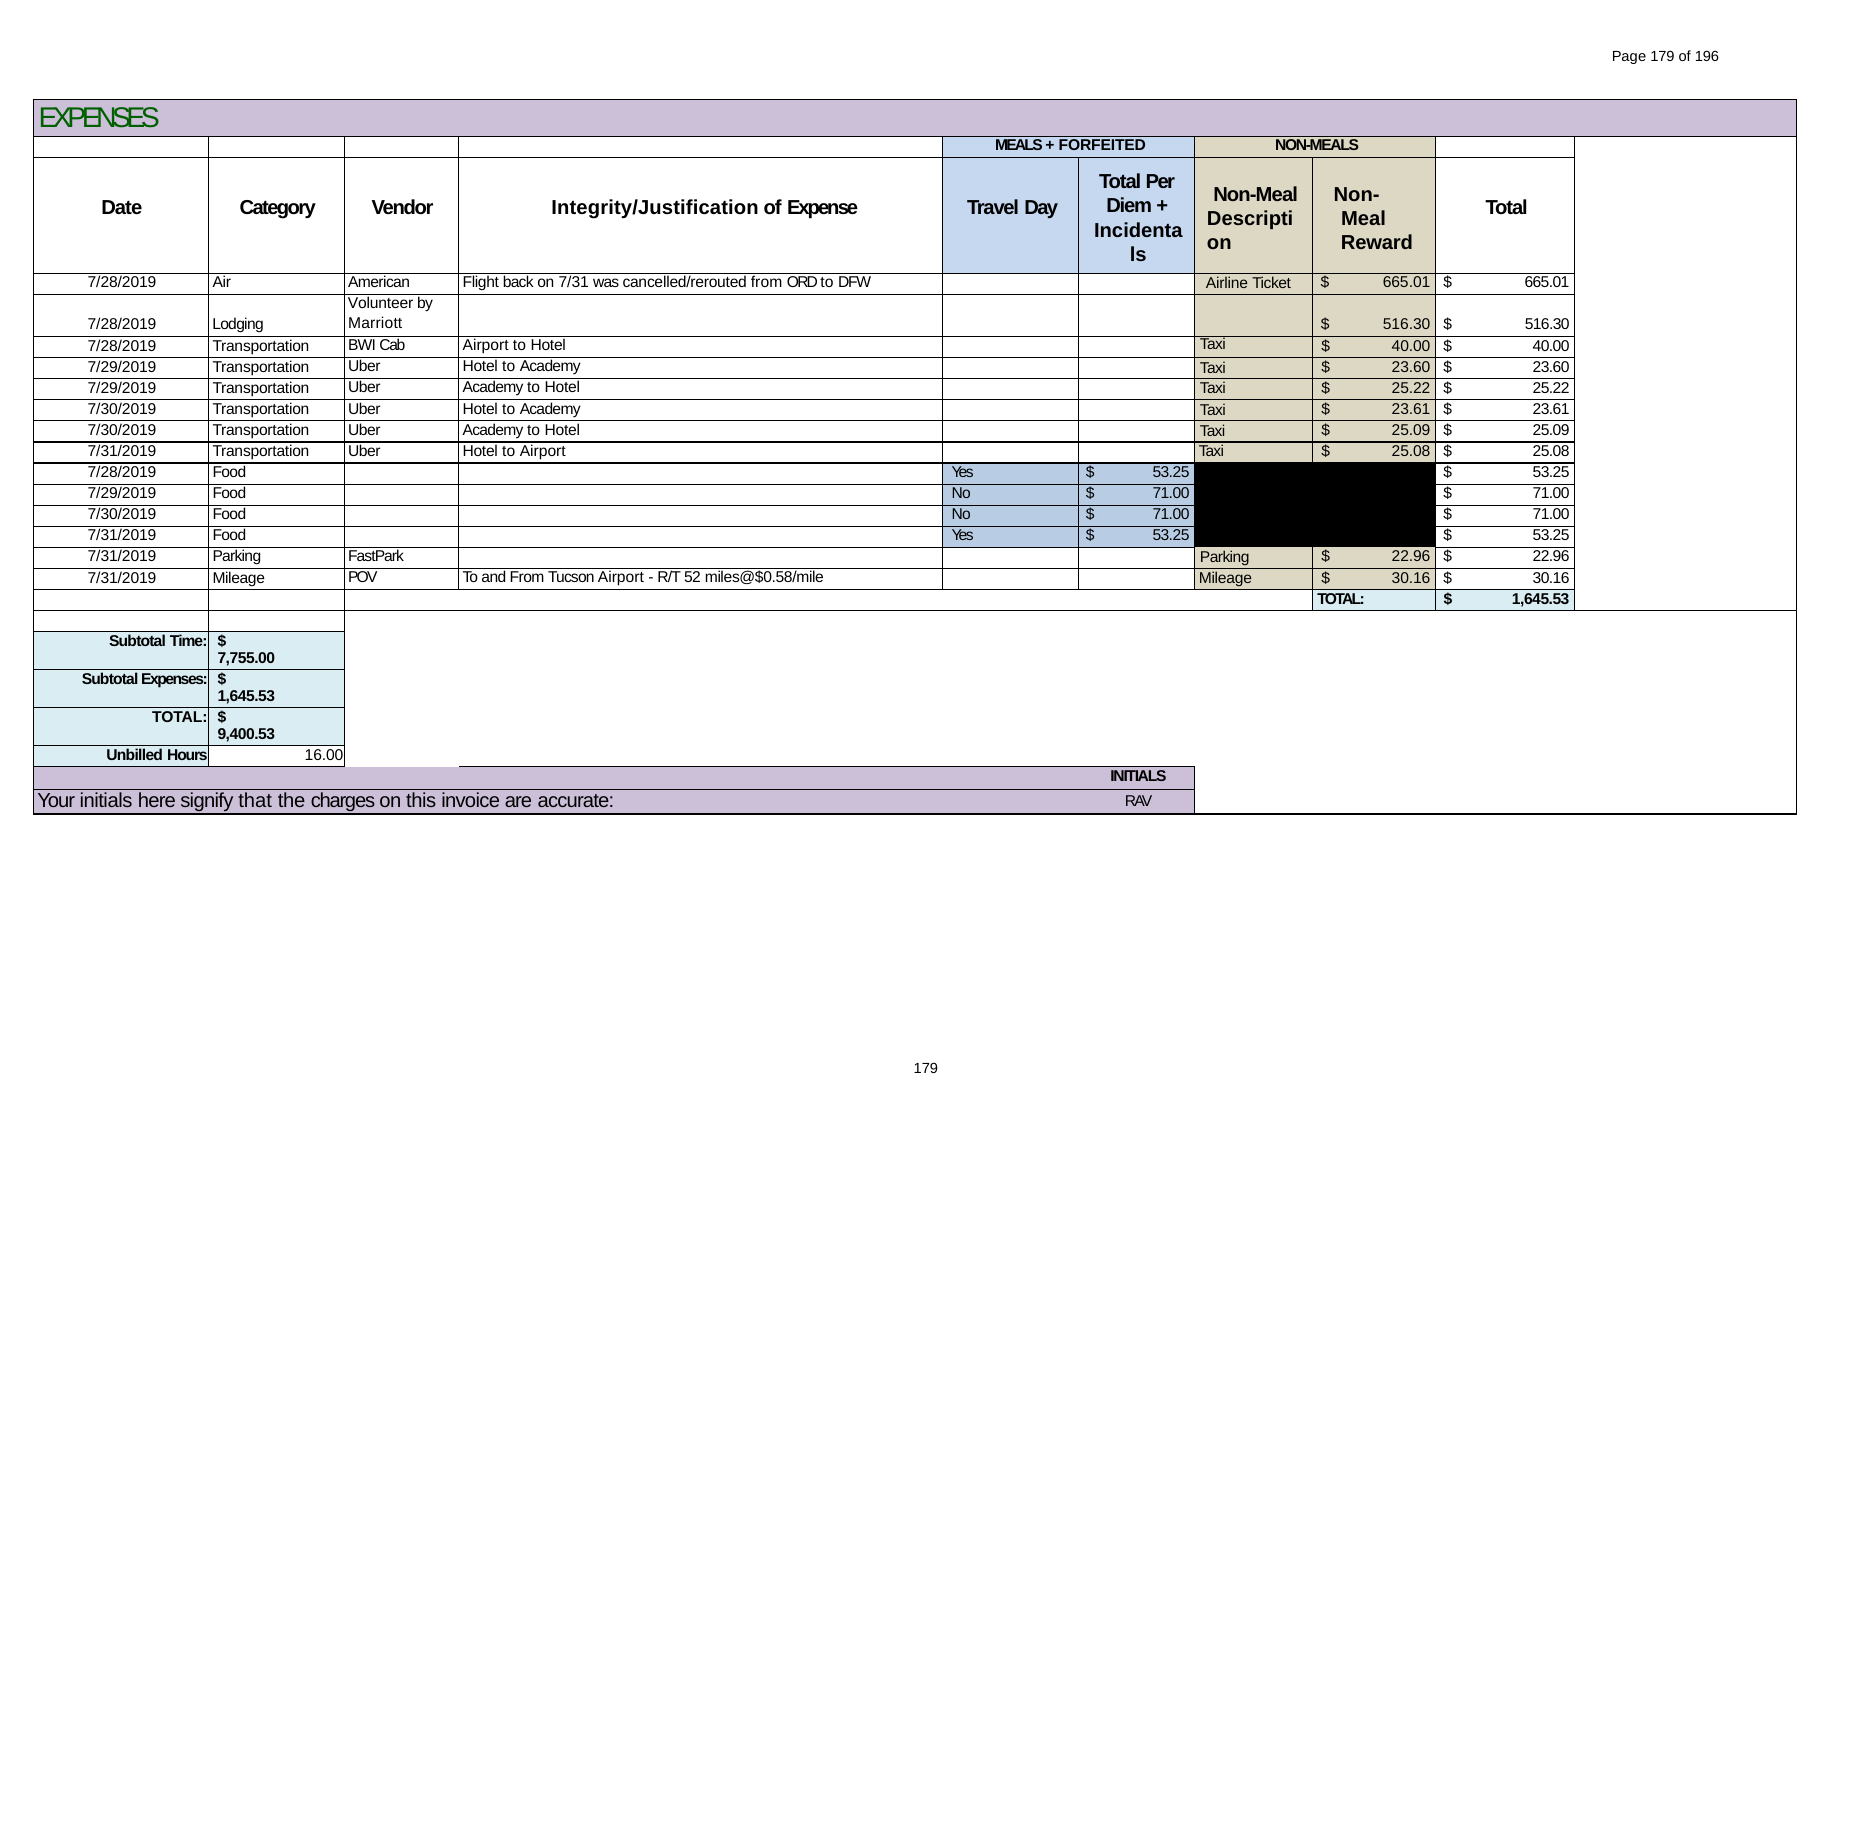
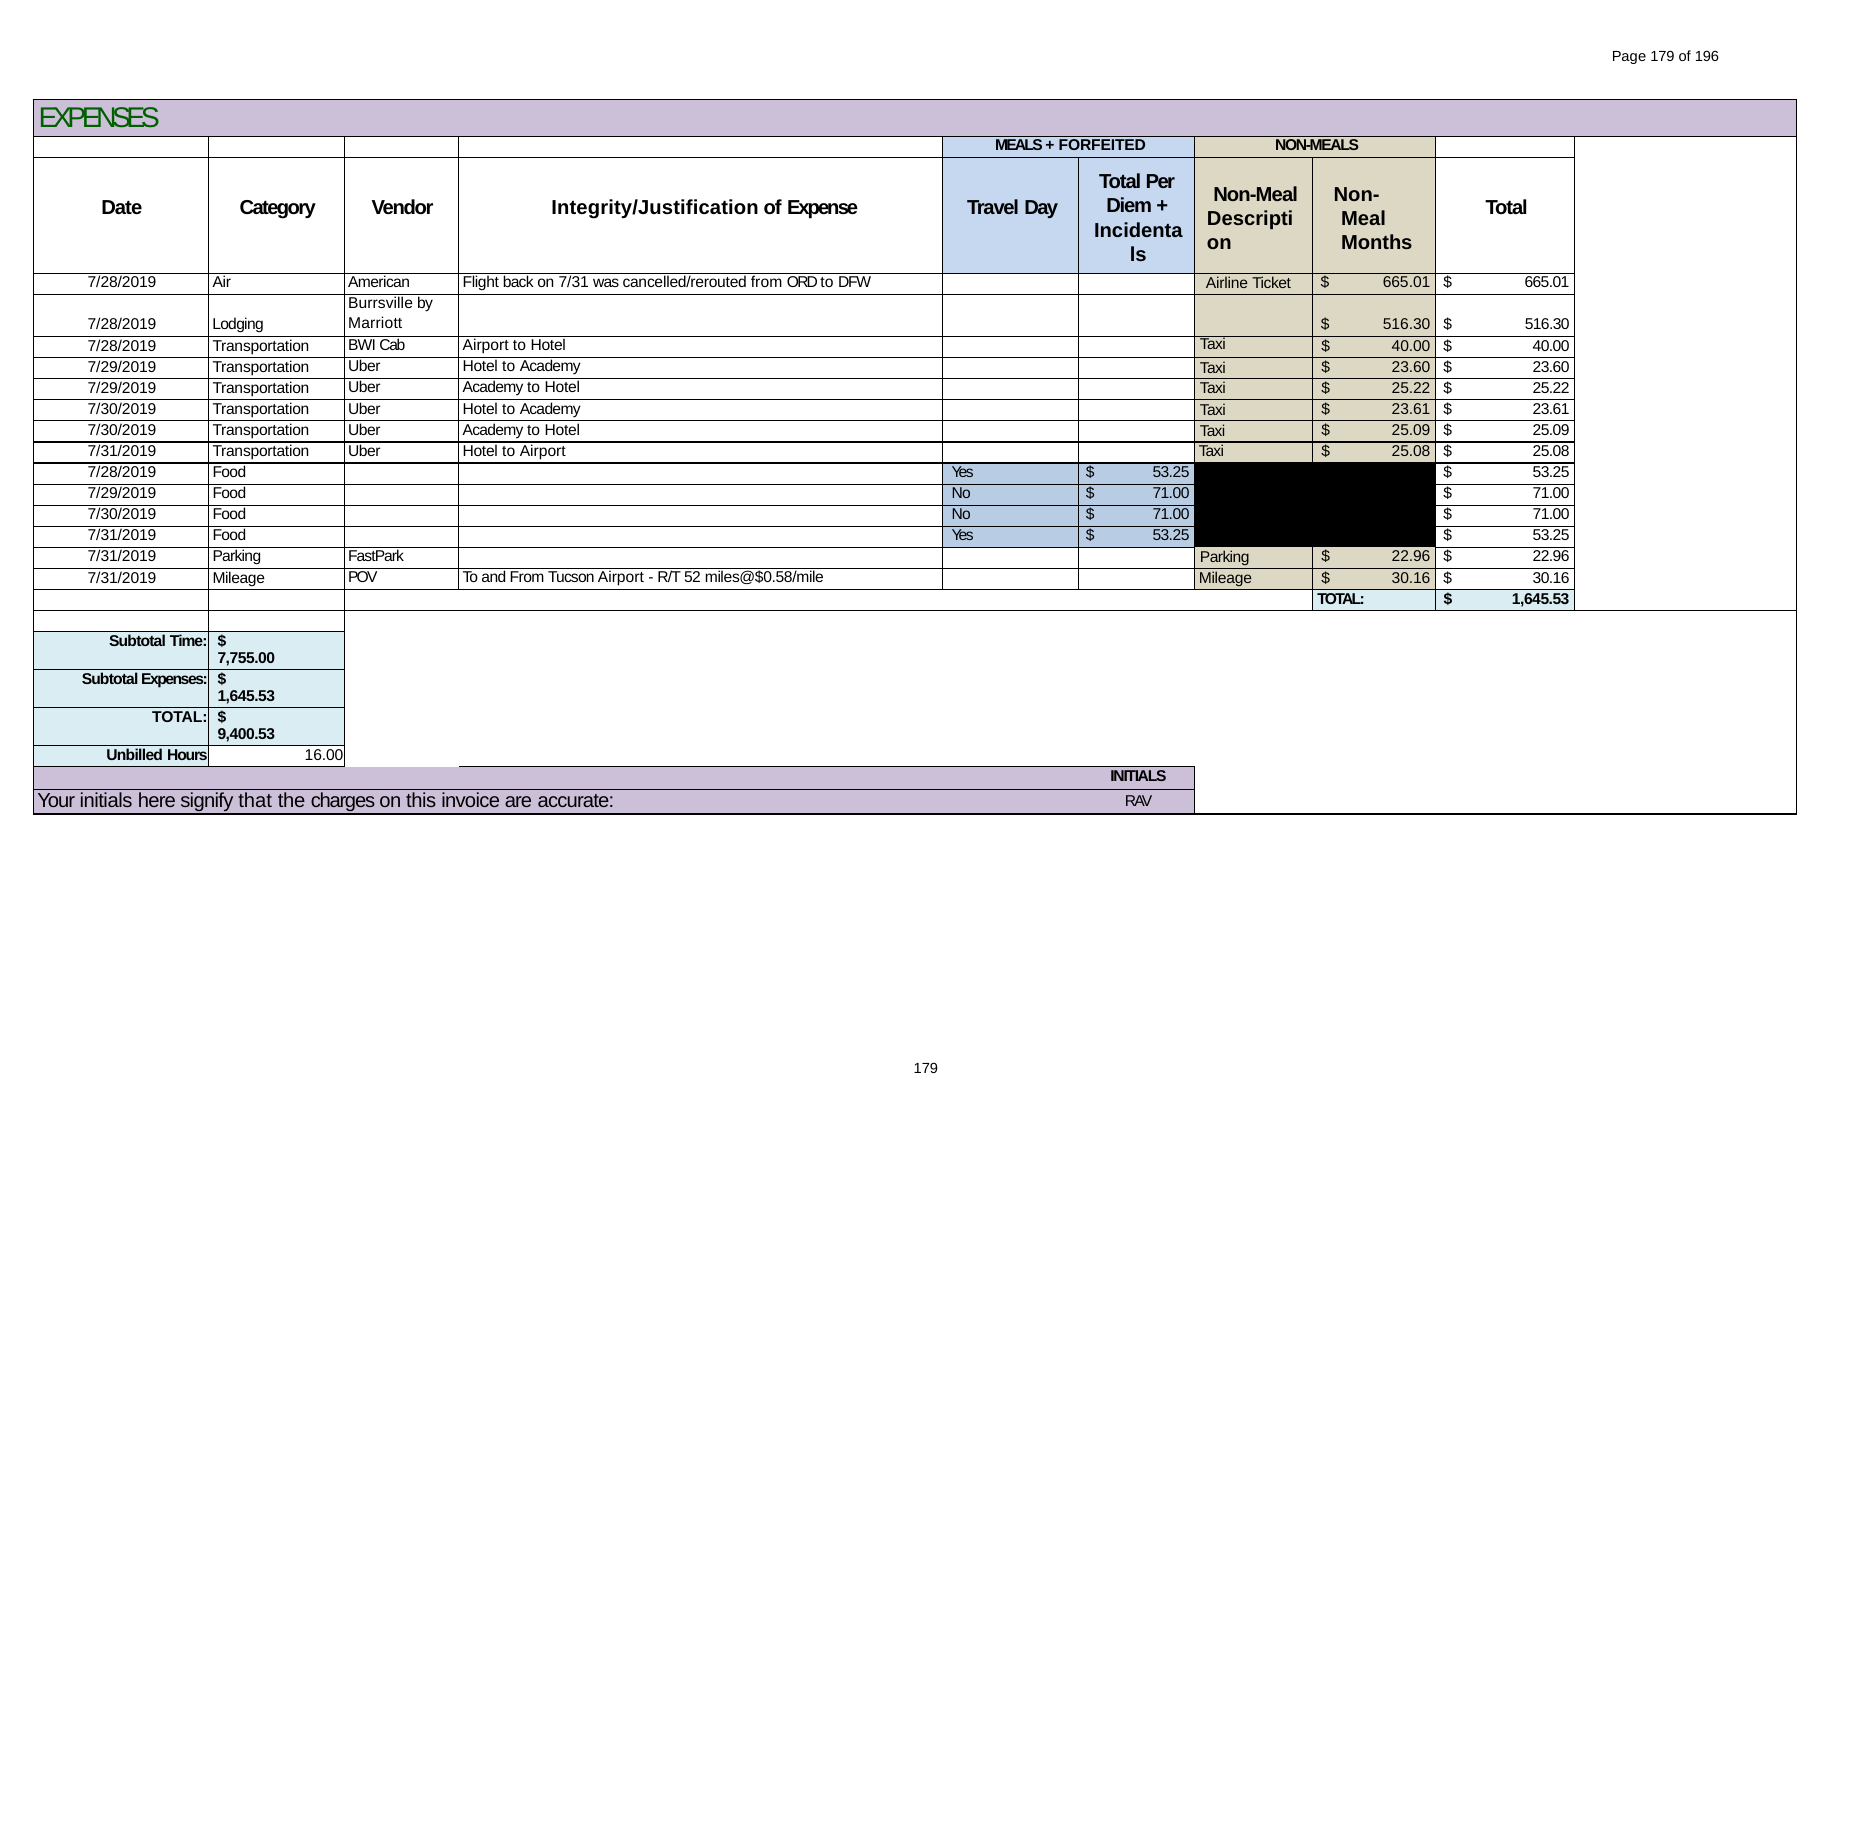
Reward: Reward -> Months (1377, 243)
Volunteer: Volunteer -> Burrsville (381, 303)
